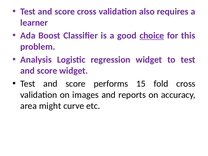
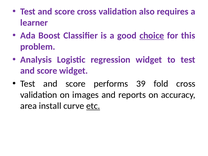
15: 15 -> 39 (141, 84)
might: might -> install (50, 106)
etc underline: none -> present (93, 106)
